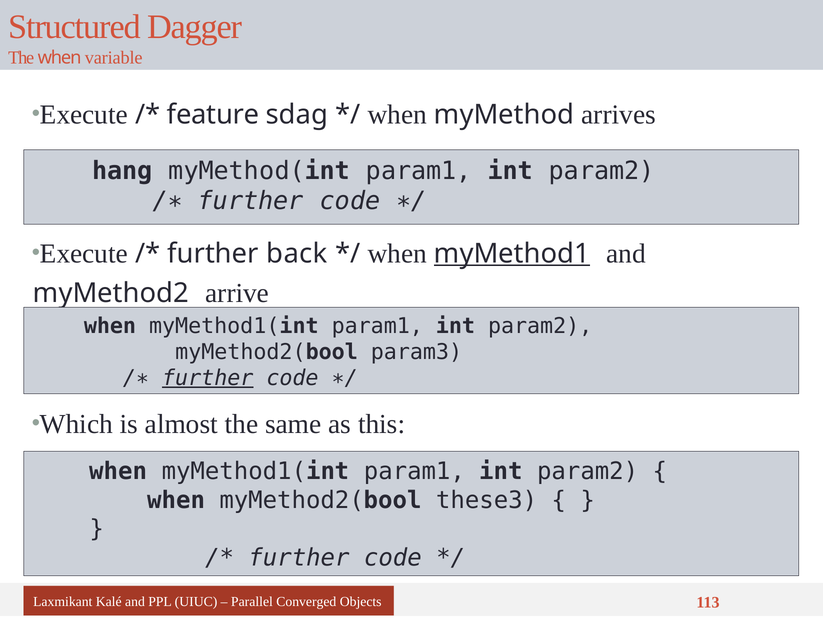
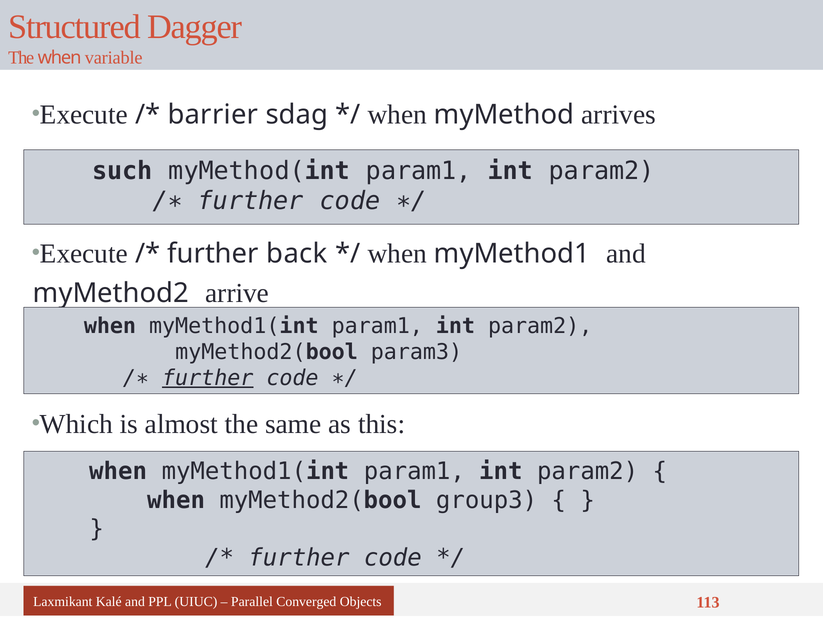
feature: feature -> barrier (213, 115)
hang: hang -> such (122, 171)
myMethod1 underline: present -> none (512, 253)
these3: these3 -> group3 (487, 500)
